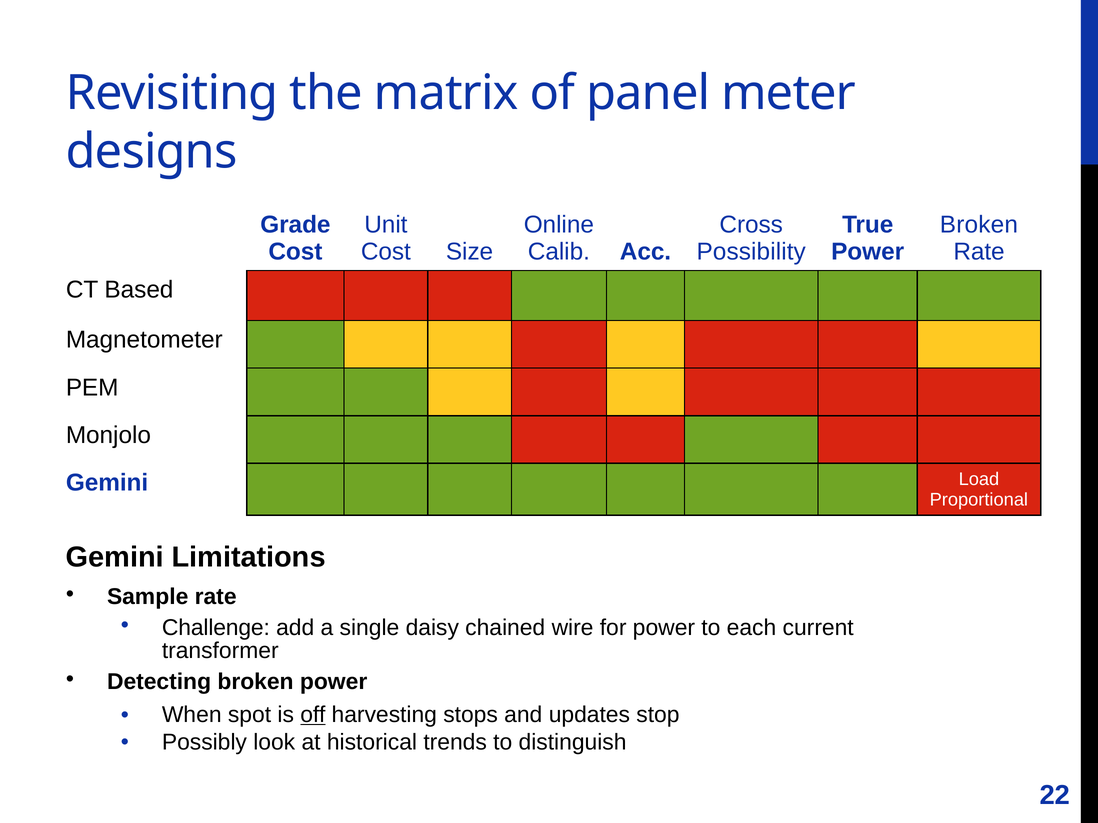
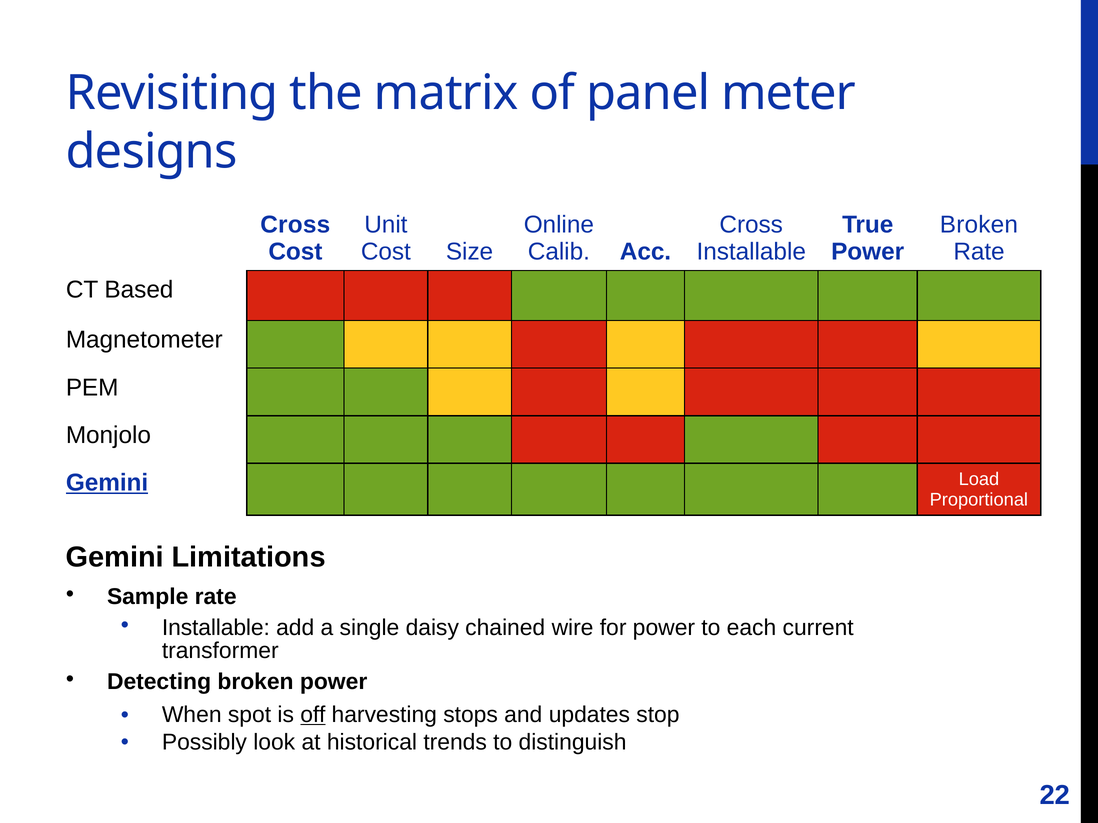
Grade: Grade -> Cross (295, 225)
Possibility: Possibility -> Installable (751, 252)
Gemini underline: none -> present (107, 483)
Challenge: Challenge -> Installable (216, 628)
